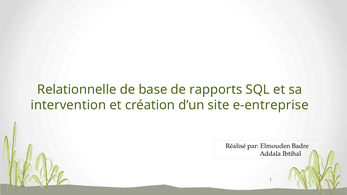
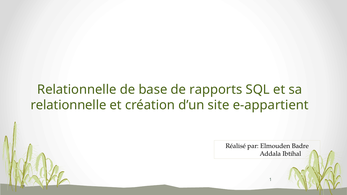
intervention: intervention -> relationnelle (68, 105)
e-entreprise: e-entreprise -> e-appartient (271, 105)
